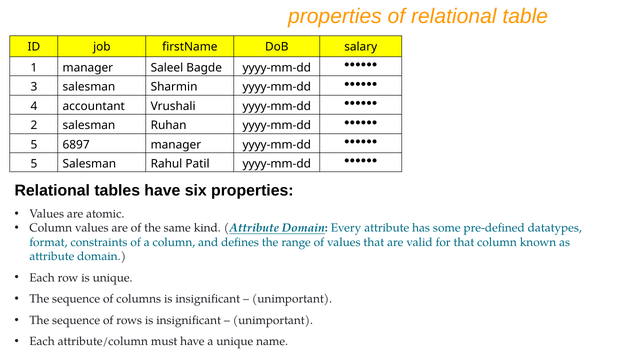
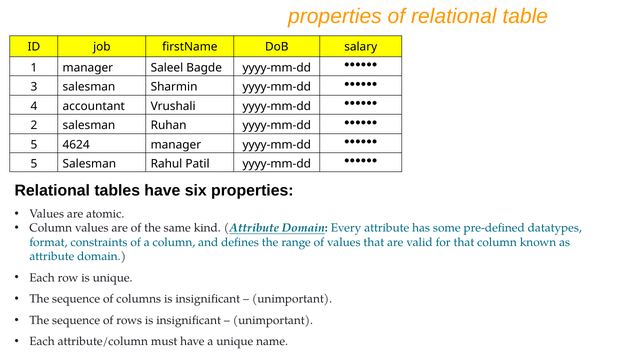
6897: 6897 -> 4624 (76, 145)
